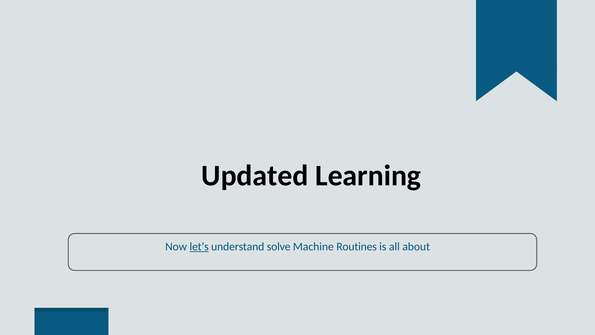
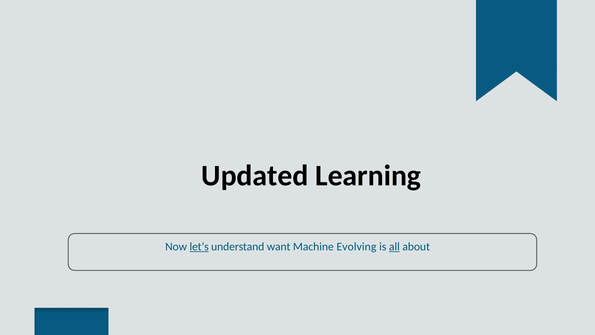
solve: solve -> want (279, 246)
Routines: Routines -> Evolving (356, 246)
all underline: none -> present (394, 246)
